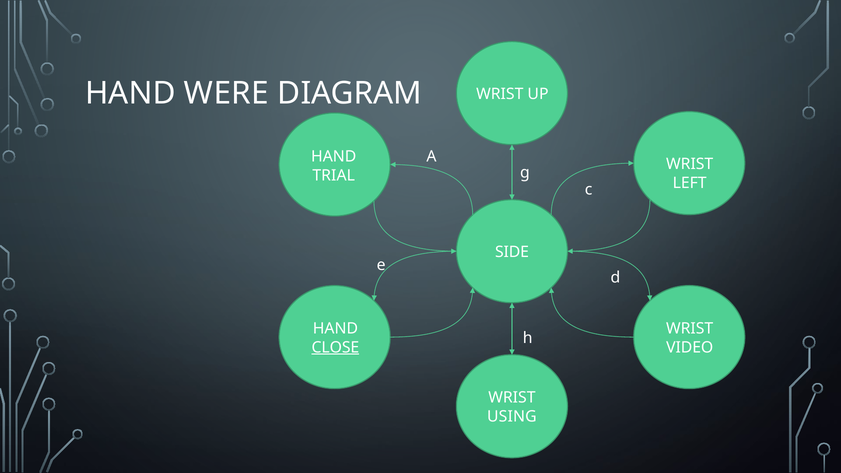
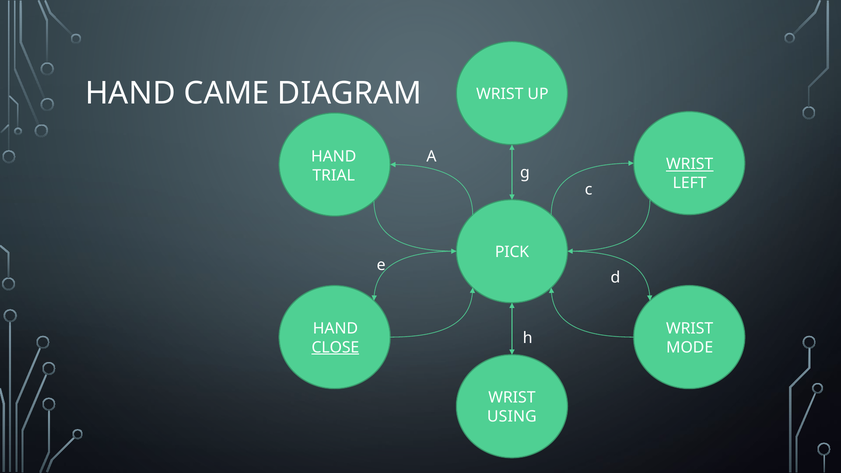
WERE: WERE -> CAME (227, 93)
WRIST underline: none -> present (690, 164)
SIDE: SIDE -> PICK (512, 252)
VIDEO: VIDEO -> MODE (690, 347)
